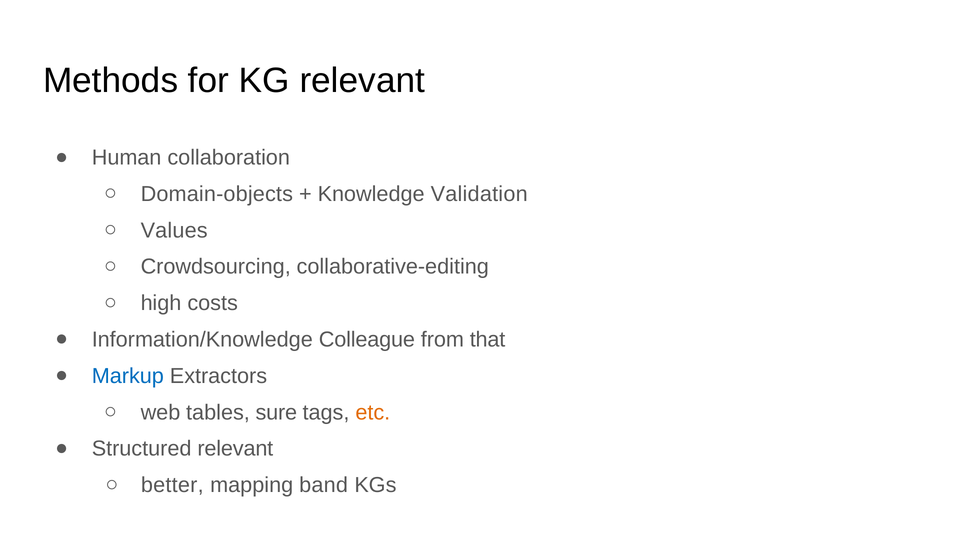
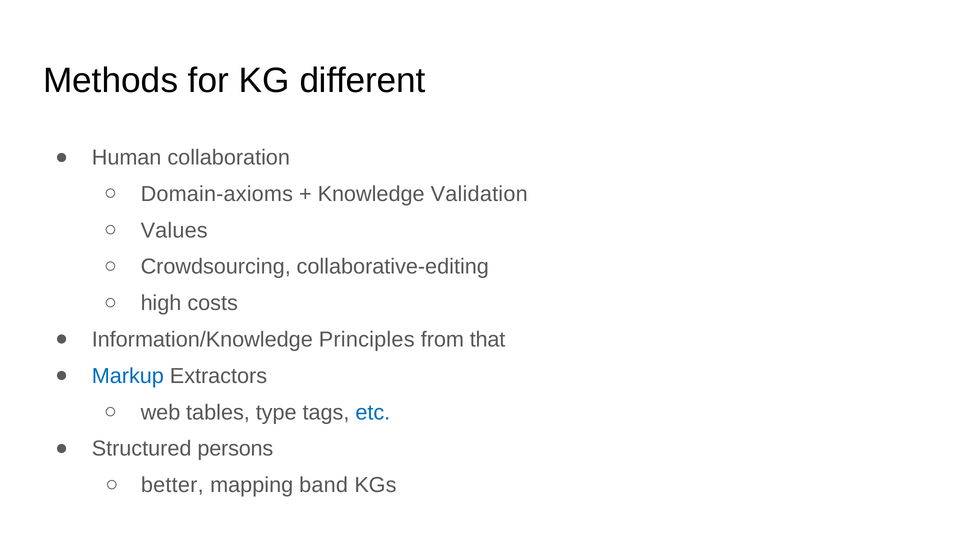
KG relevant: relevant -> different (362, 81)
Domain-objects: Domain-objects -> Domain-axioms (217, 194)
Colleague: Colleague -> Principles (367, 340)
sure: sure -> type (276, 412)
etc colour: orange -> blue (373, 412)
Structured relevant: relevant -> persons (235, 449)
